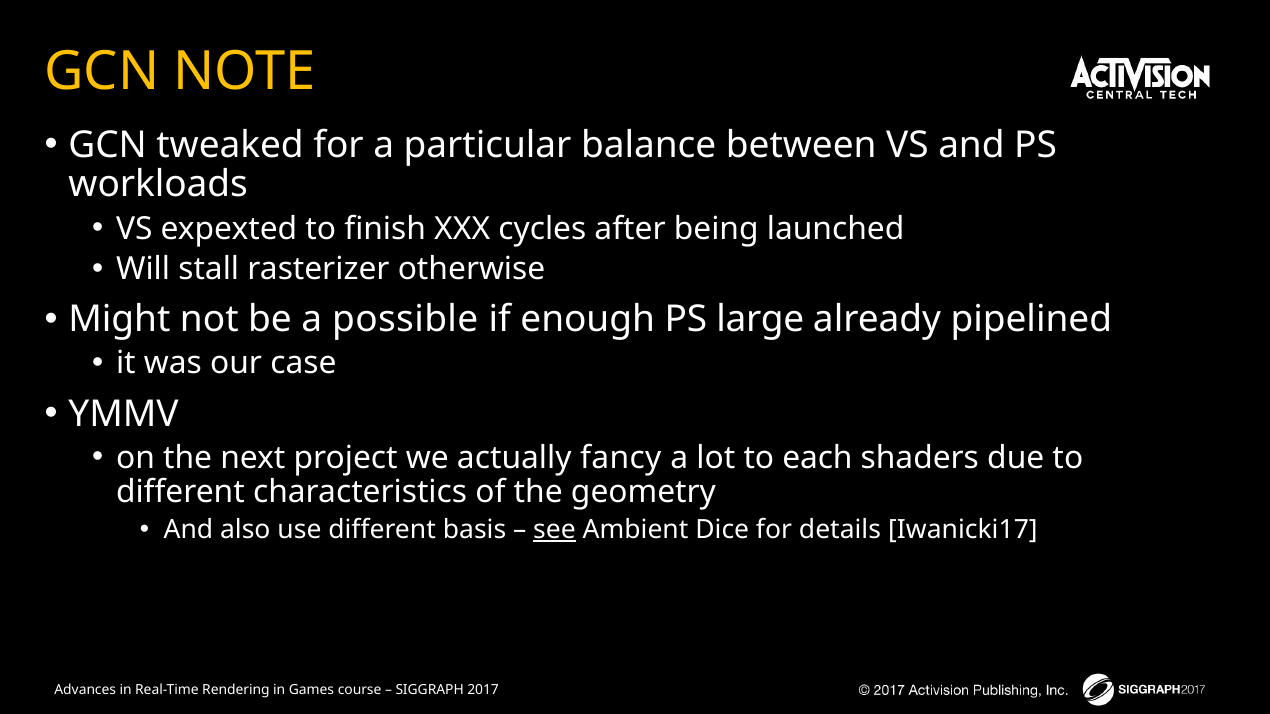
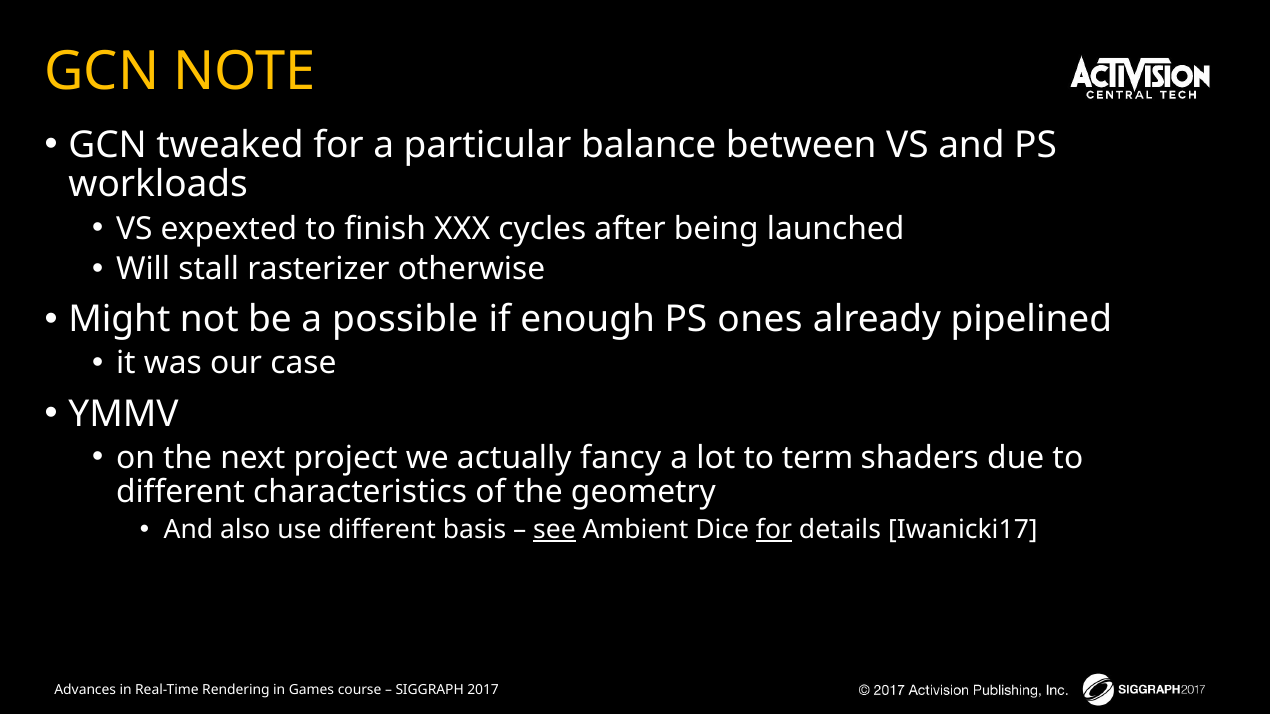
large: large -> ones (760, 320)
each: each -> term (818, 458)
for underline: none -> present (774, 530)
